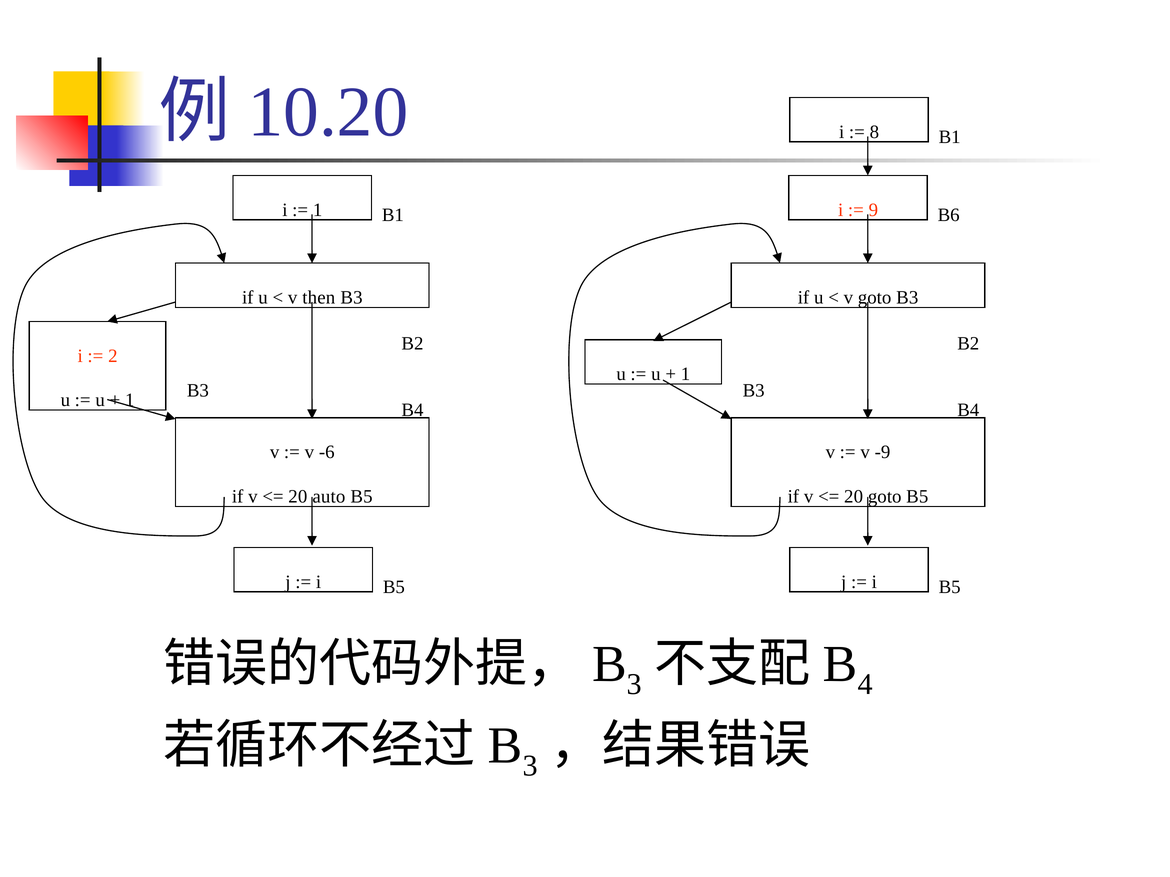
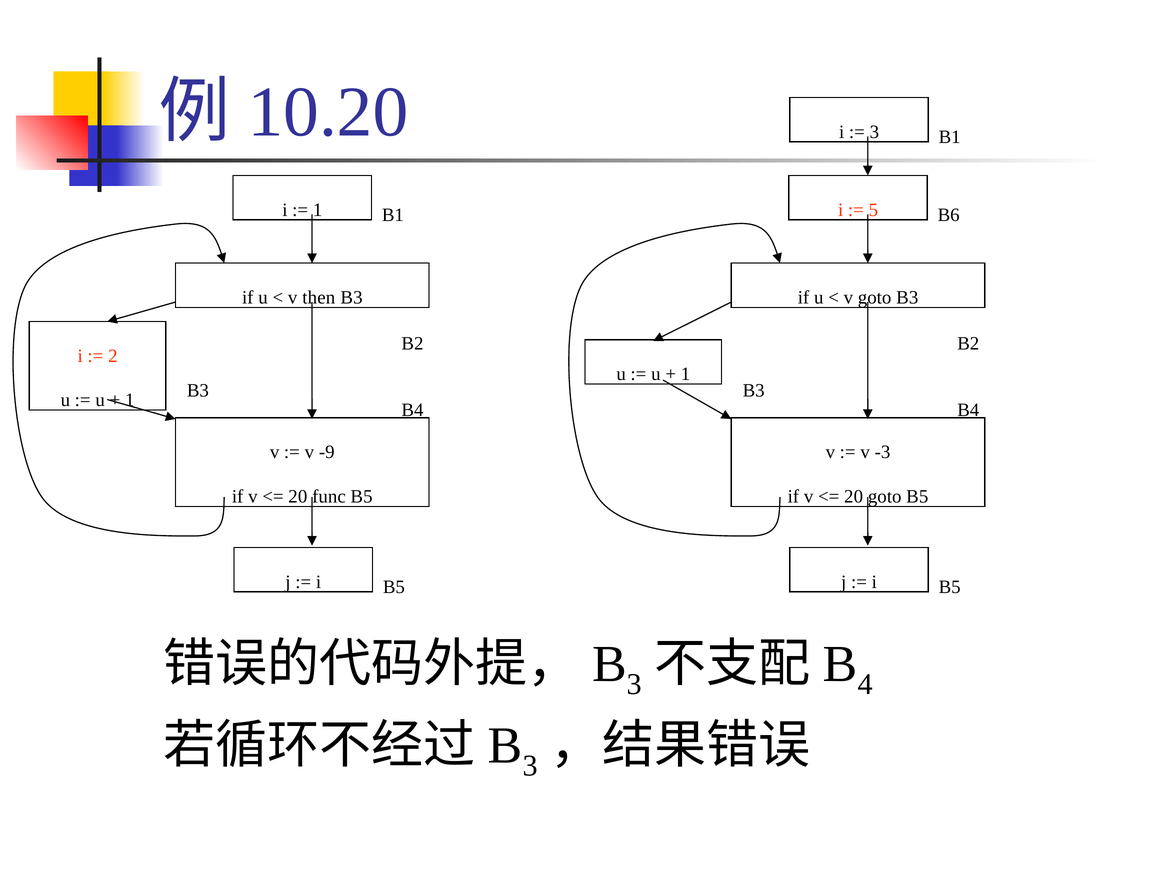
8: 8 -> 3 (874, 132)
9: 9 -> 5 (873, 210)
-6: -6 -> -9 (327, 452)
-9: -9 -> -3 (882, 452)
auto: auto -> func (329, 497)
